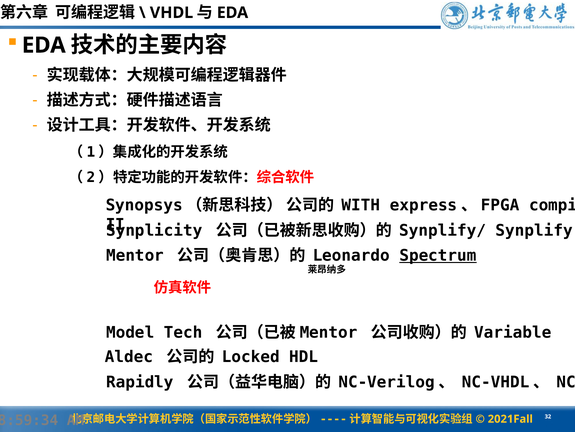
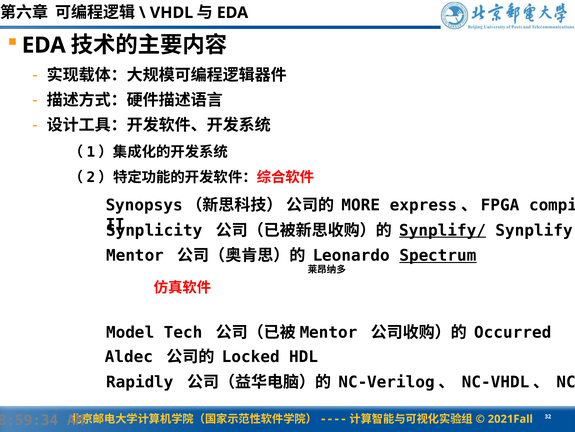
WITH: WITH -> MORE (361, 205)
Synplify/ underline: none -> present (443, 230)
Variable: Variable -> Occurred (513, 332)
